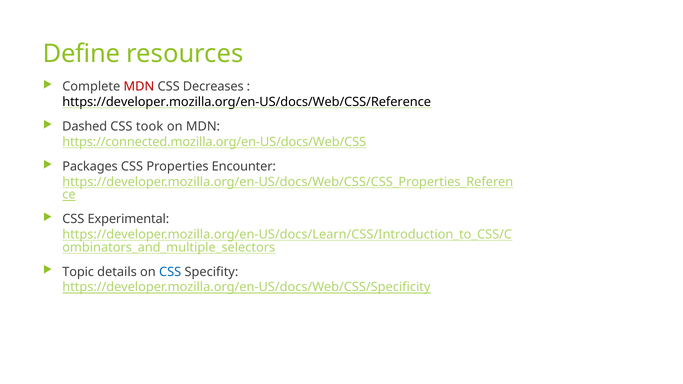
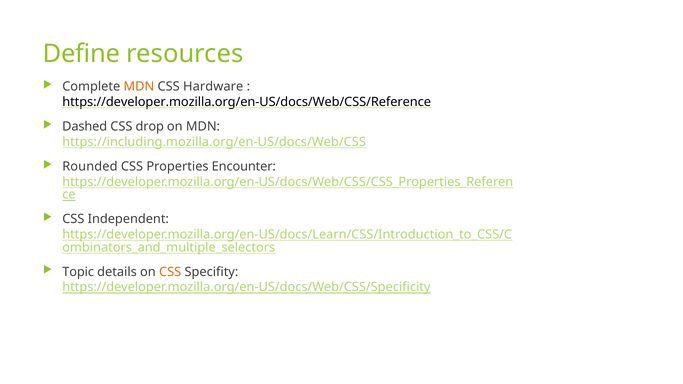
MDN colour: red -> orange (139, 87)
Decreases: Decreases -> Hardware (213, 87)
took: took -> drop (150, 127)
https://connected.mozilla.org/en-US/docs/Web/CSS: https://connected.mozilla.org/en-US/docs/Web/CSS -> https://including.mozilla.org/en-US/docs/Web/CSS (214, 142)
Packages: Packages -> Rounded (90, 167)
Experimental: Experimental -> Independent (128, 219)
CSS colour: blue -> orange (170, 272)
